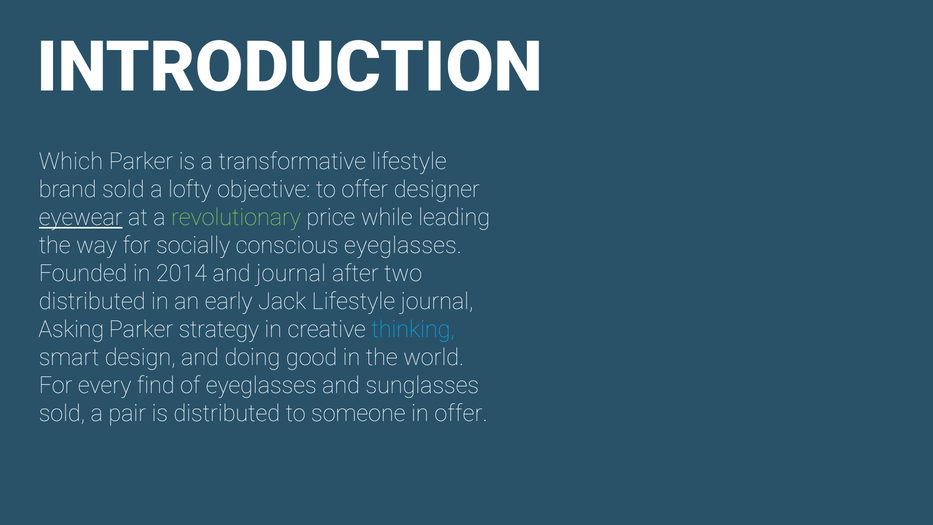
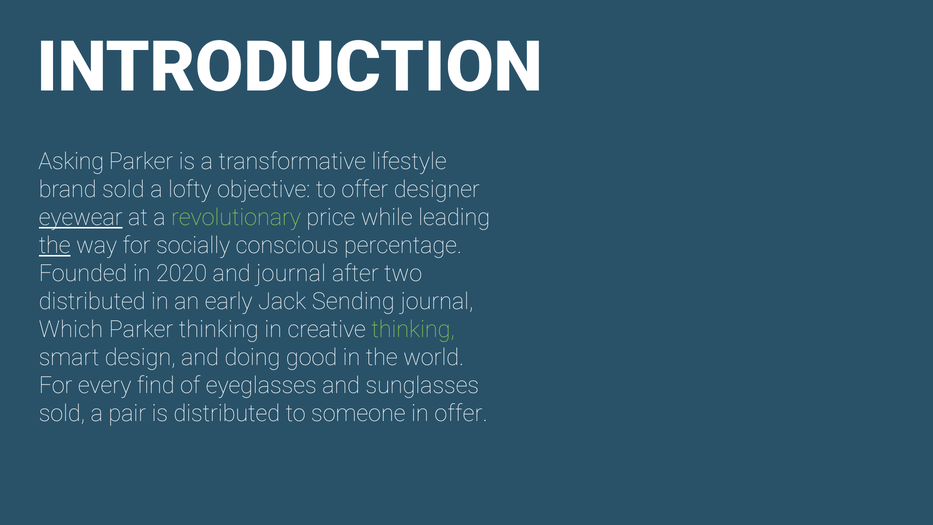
Which: Which -> Asking (71, 162)
the underline: none -> present (55, 246)
conscious eyeglasses: eyeglasses -> percentage (403, 246)
2014: 2014 -> 2020 (182, 274)
Jack Lifestyle: Lifestyle -> Sending (353, 302)
Asking: Asking -> Which (71, 330)
Parker strategy: strategy -> thinking (219, 330)
thinking colour: light blue -> light green (413, 330)
